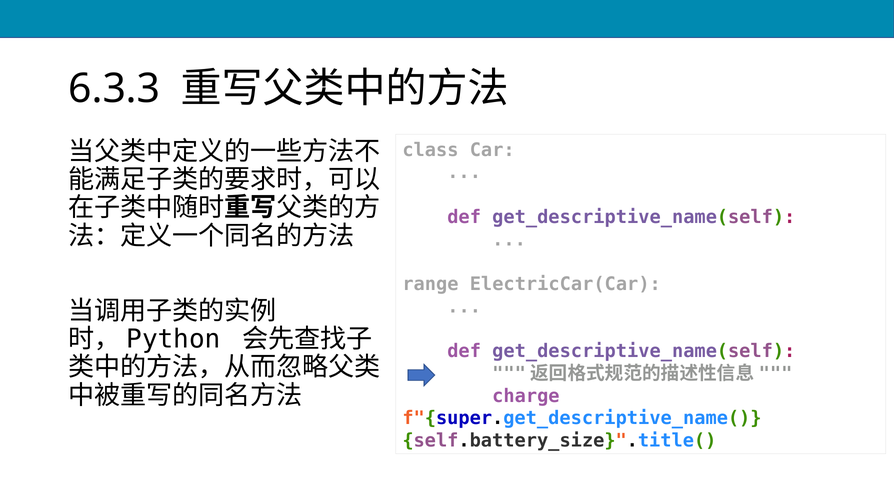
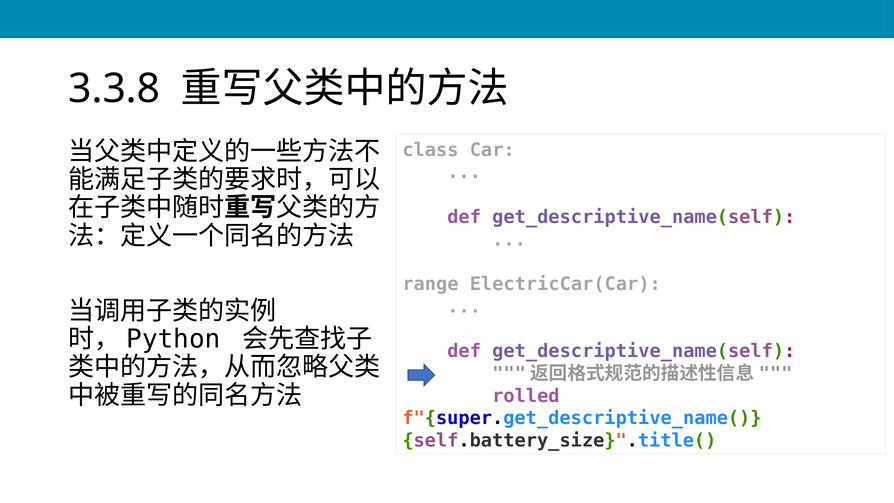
6.3.3: 6.3.3 -> 3.3.8 (114, 89)
charge: charge -> rolled (526, 396)
